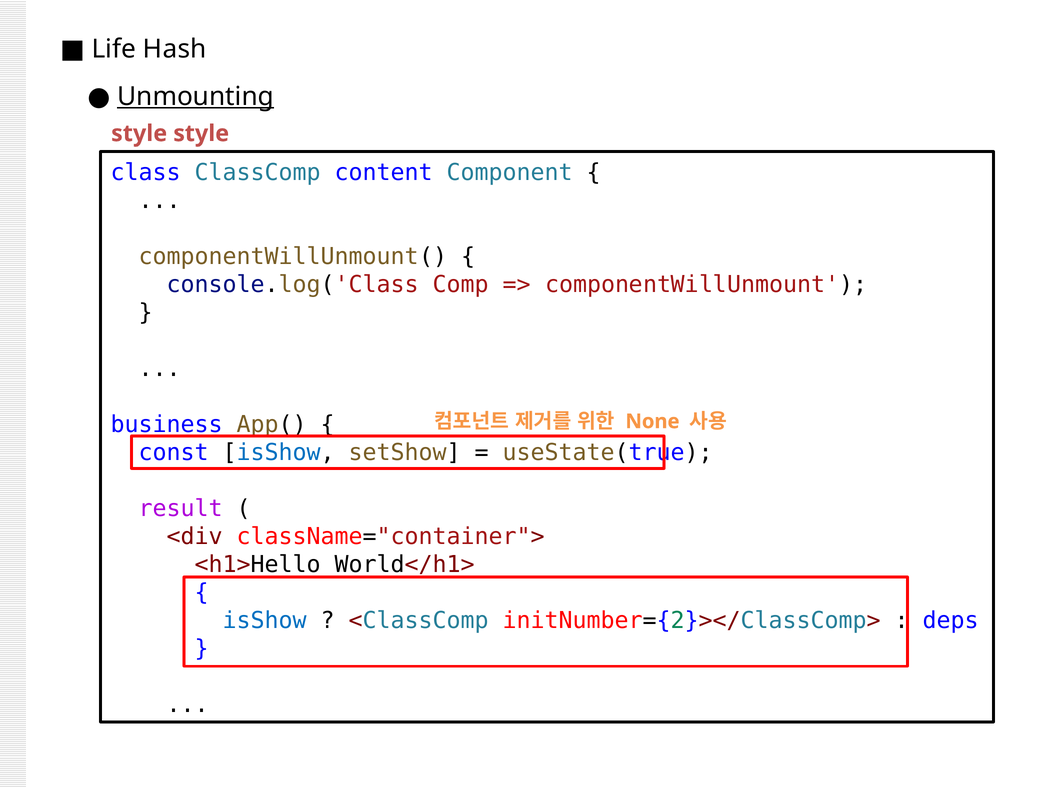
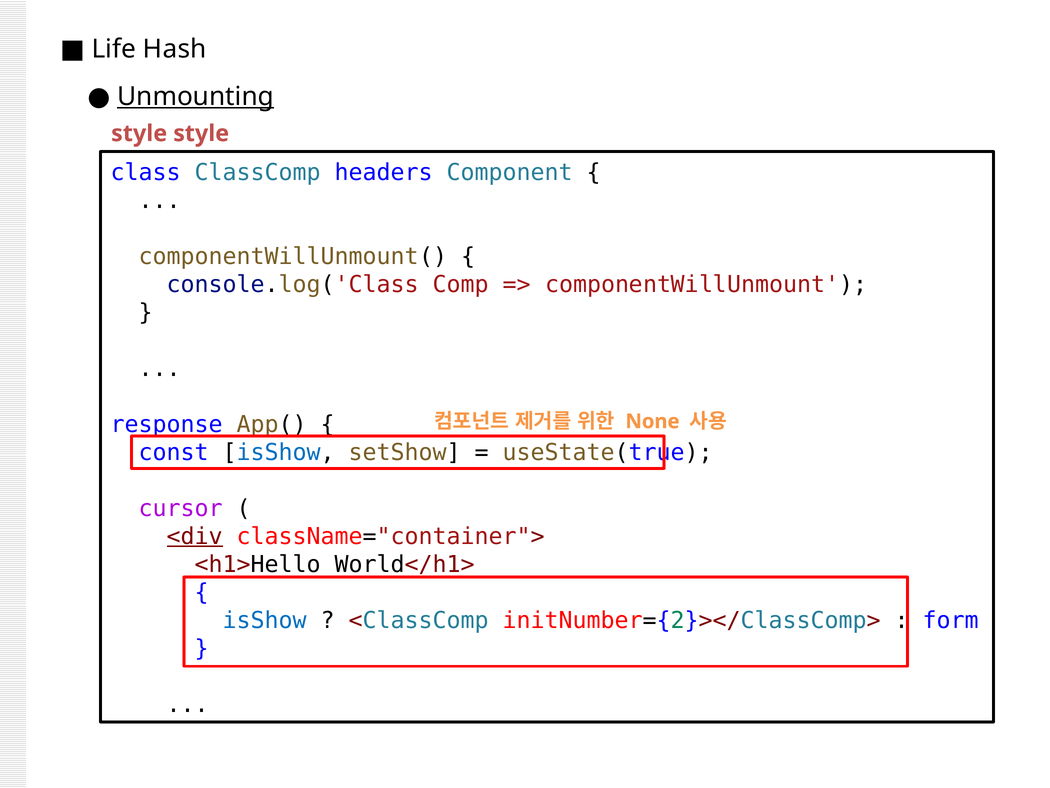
content: content -> headers (384, 172)
business: business -> response (167, 424)
result: result -> cursor (181, 508)
<div underline: none -> present (195, 536)
deps: deps -> form (951, 620)
